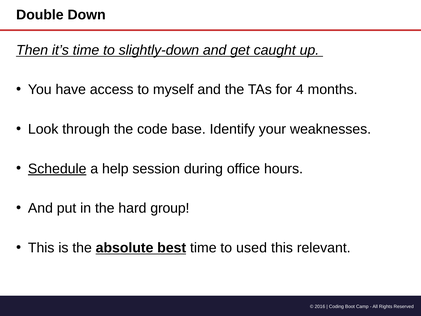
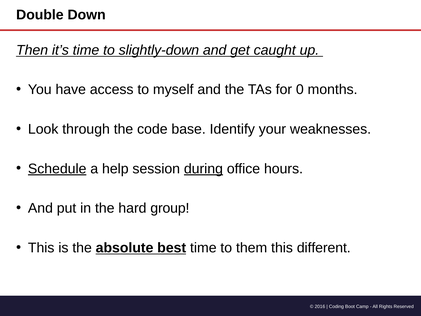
4: 4 -> 0 (300, 90)
during underline: none -> present (203, 169)
used: used -> them (252, 248)
relevant: relevant -> different (324, 248)
